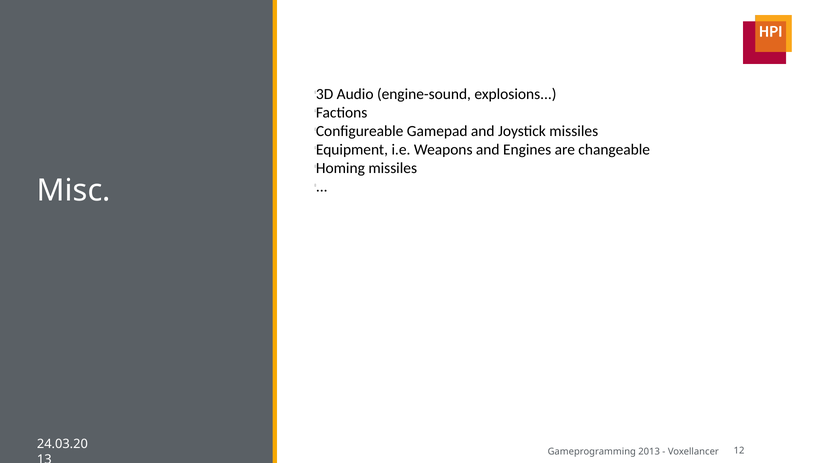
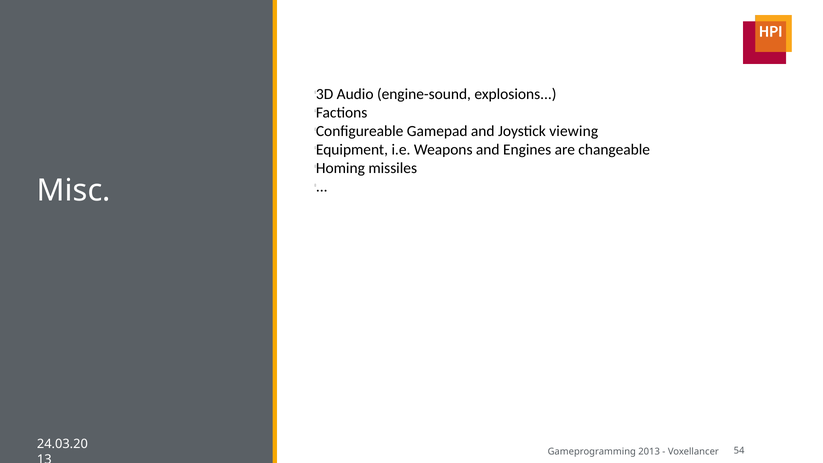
Joystick missiles: missiles -> viewing (574, 131)
12: 12 -> 54 (739, 451)
